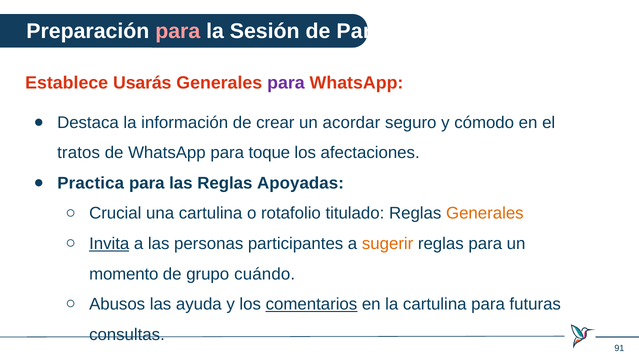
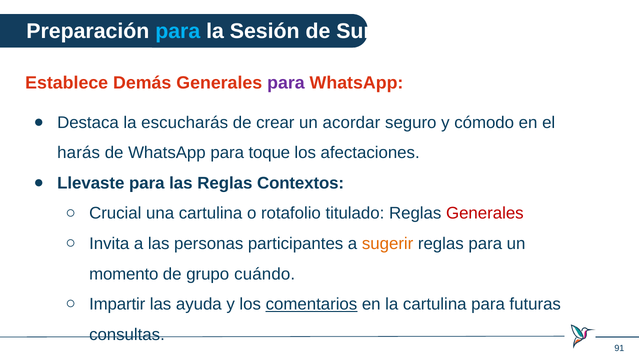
para colour: pink -> light blue (178, 31)
de Para: Para -> Sure (360, 31)
Usarás: Usarás -> Demás (142, 83)
información: información -> escucharás (185, 123)
tratos: tratos -> harás (79, 153)
Practica: Practica -> Llevaste (91, 183)
Apoyadas: Apoyadas -> Contextos (301, 183)
Generales colour: orange -> red (485, 214)
Invita underline: present -> none (109, 244)
Abusos: Abusos -> Impartir (117, 305)
